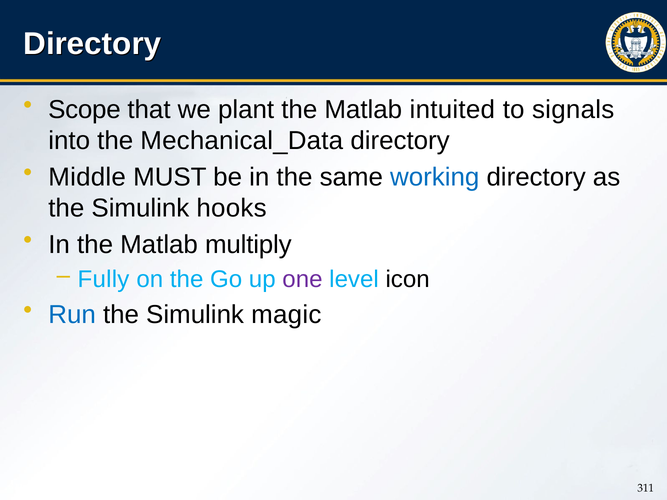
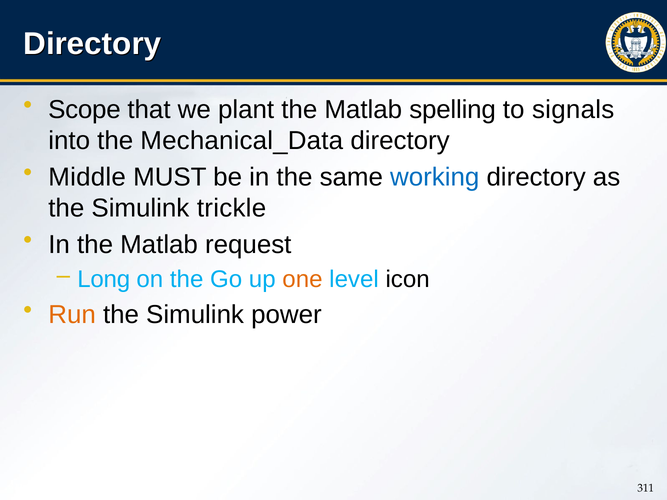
intuited: intuited -> spelling (453, 110)
hooks: hooks -> trickle (232, 208)
multiply: multiply -> request (248, 245)
Fully: Fully -> Long (104, 279)
one colour: purple -> orange (302, 279)
Run colour: blue -> orange (72, 315)
magic: magic -> power (286, 315)
